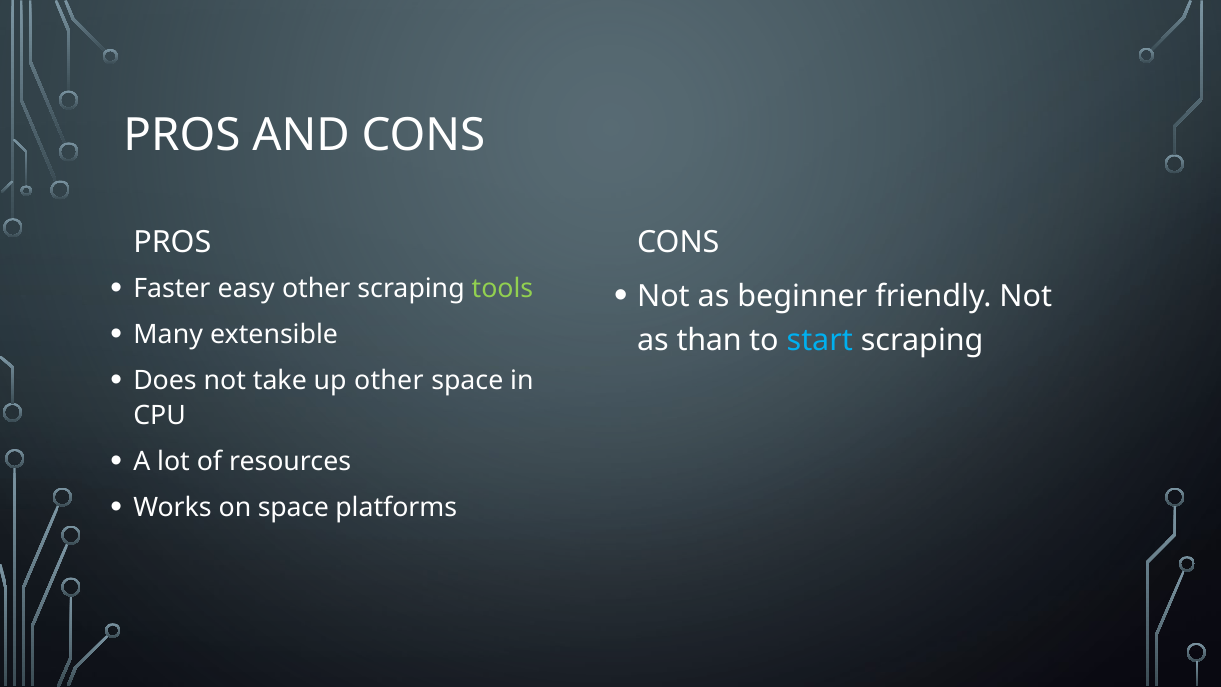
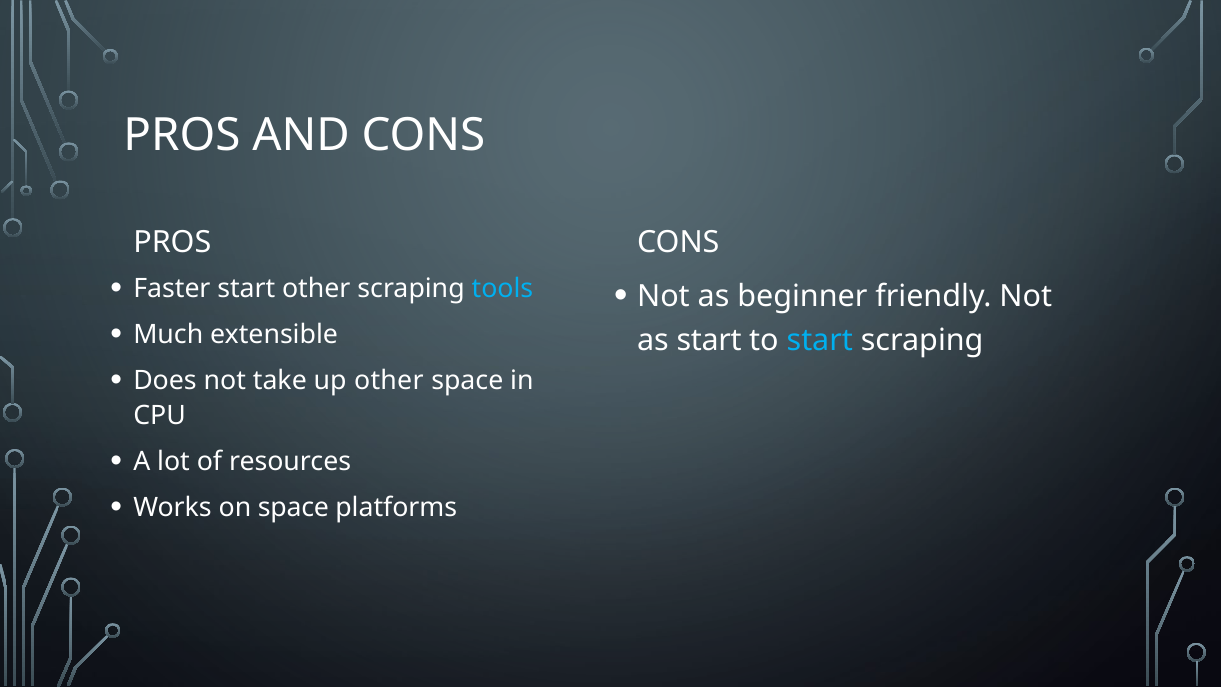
Faster easy: easy -> start (246, 289)
tools colour: light green -> light blue (502, 289)
Many: Many -> Much (168, 335)
as than: than -> start (709, 340)
